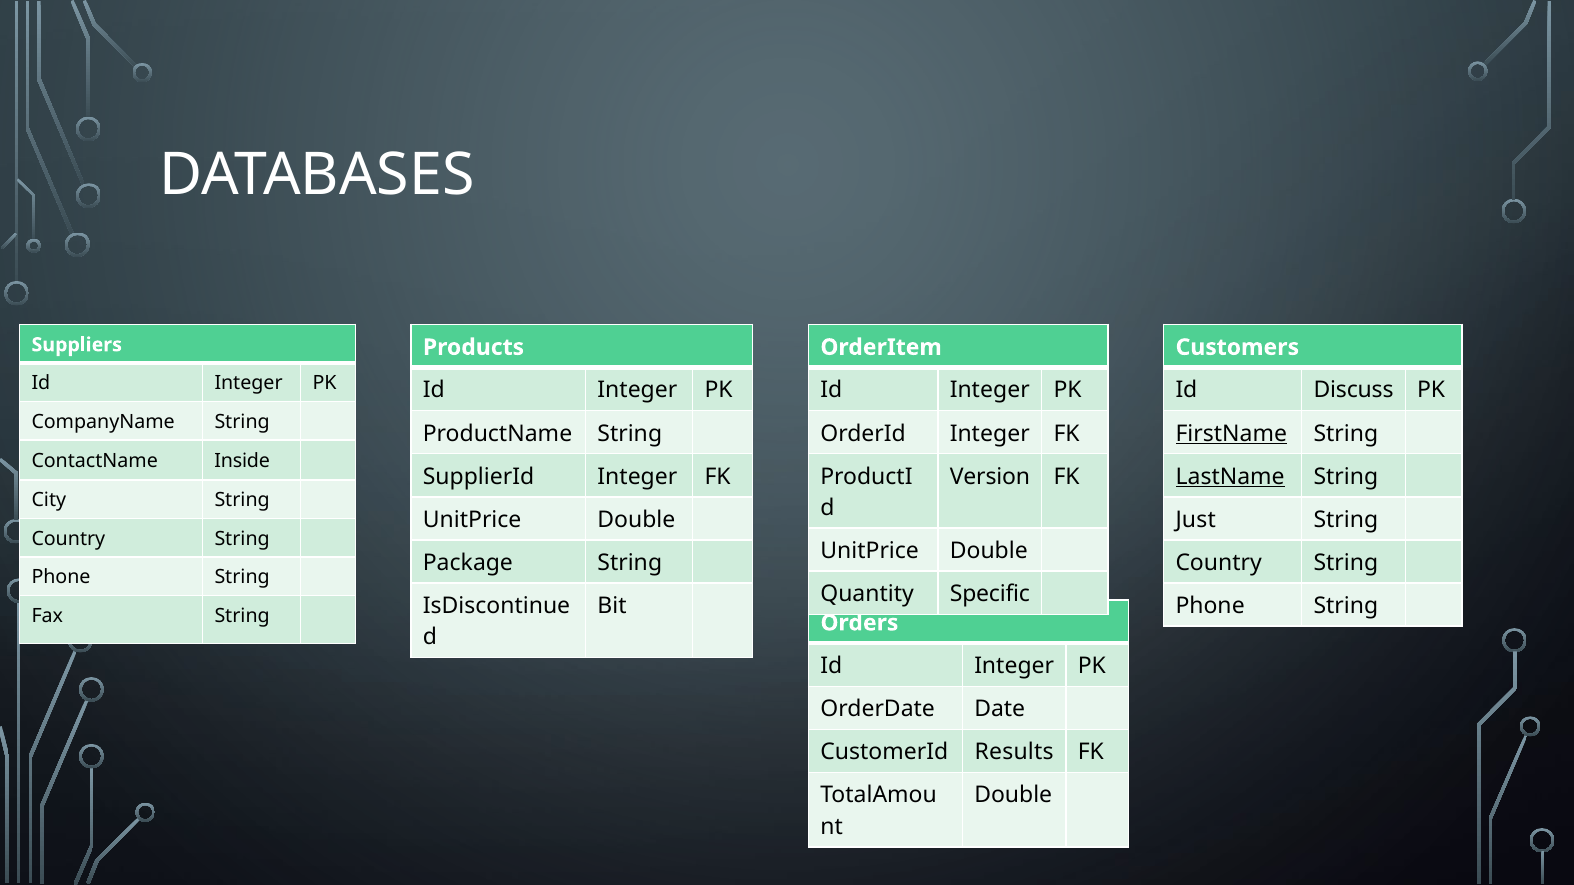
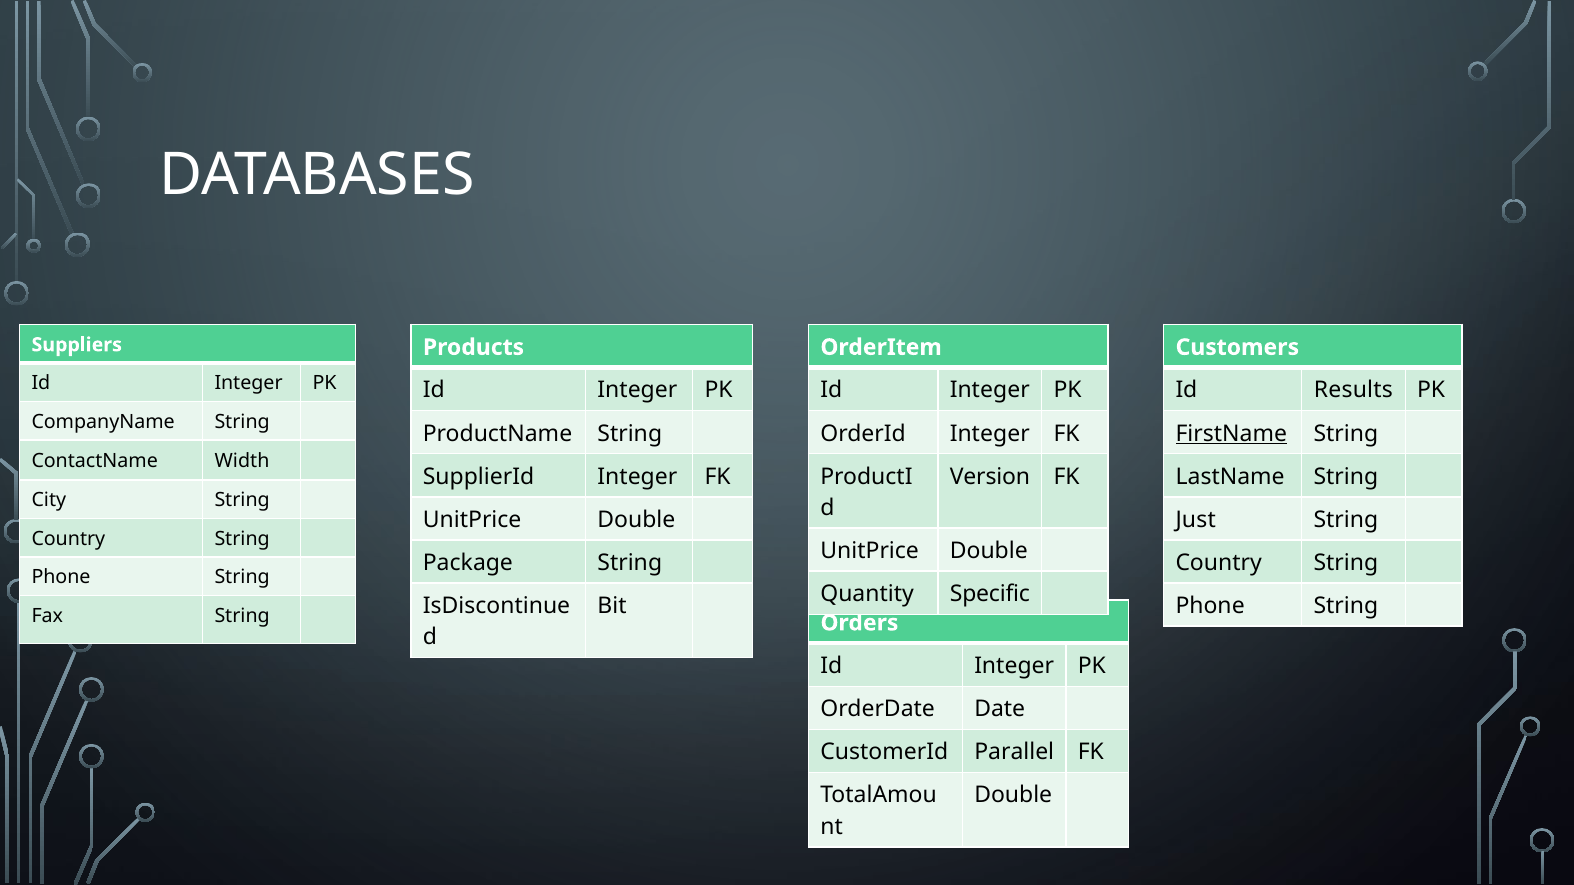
Discuss: Discuss -> Results (1353, 391)
Inside: Inside -> Width (242, 461)
LastName underline: present -> none (1230, 477)
Results: Results -> Parallel (1014, 753)
